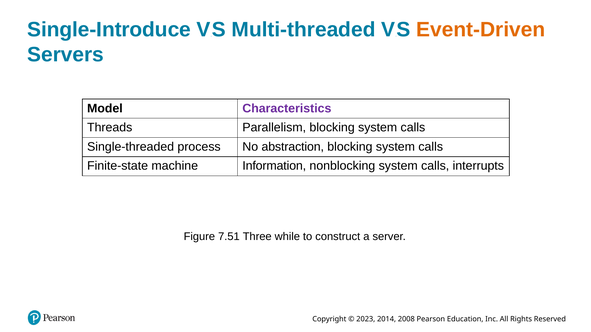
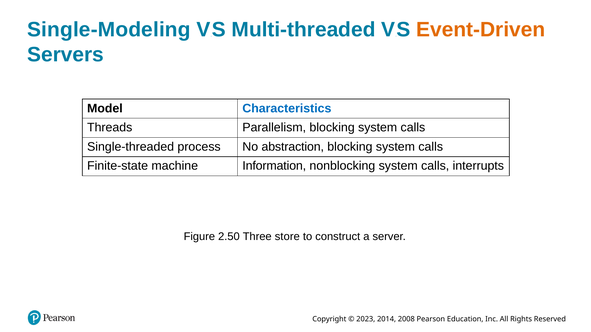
Single-Introduce: Single-Introduce -> Single-Modeling (109, 29)
Characteristics colour: purple -> blue (287, 108)
7.51: 7.51 -> 2.50 (229, 237)
while: while -> store (287, 237)
